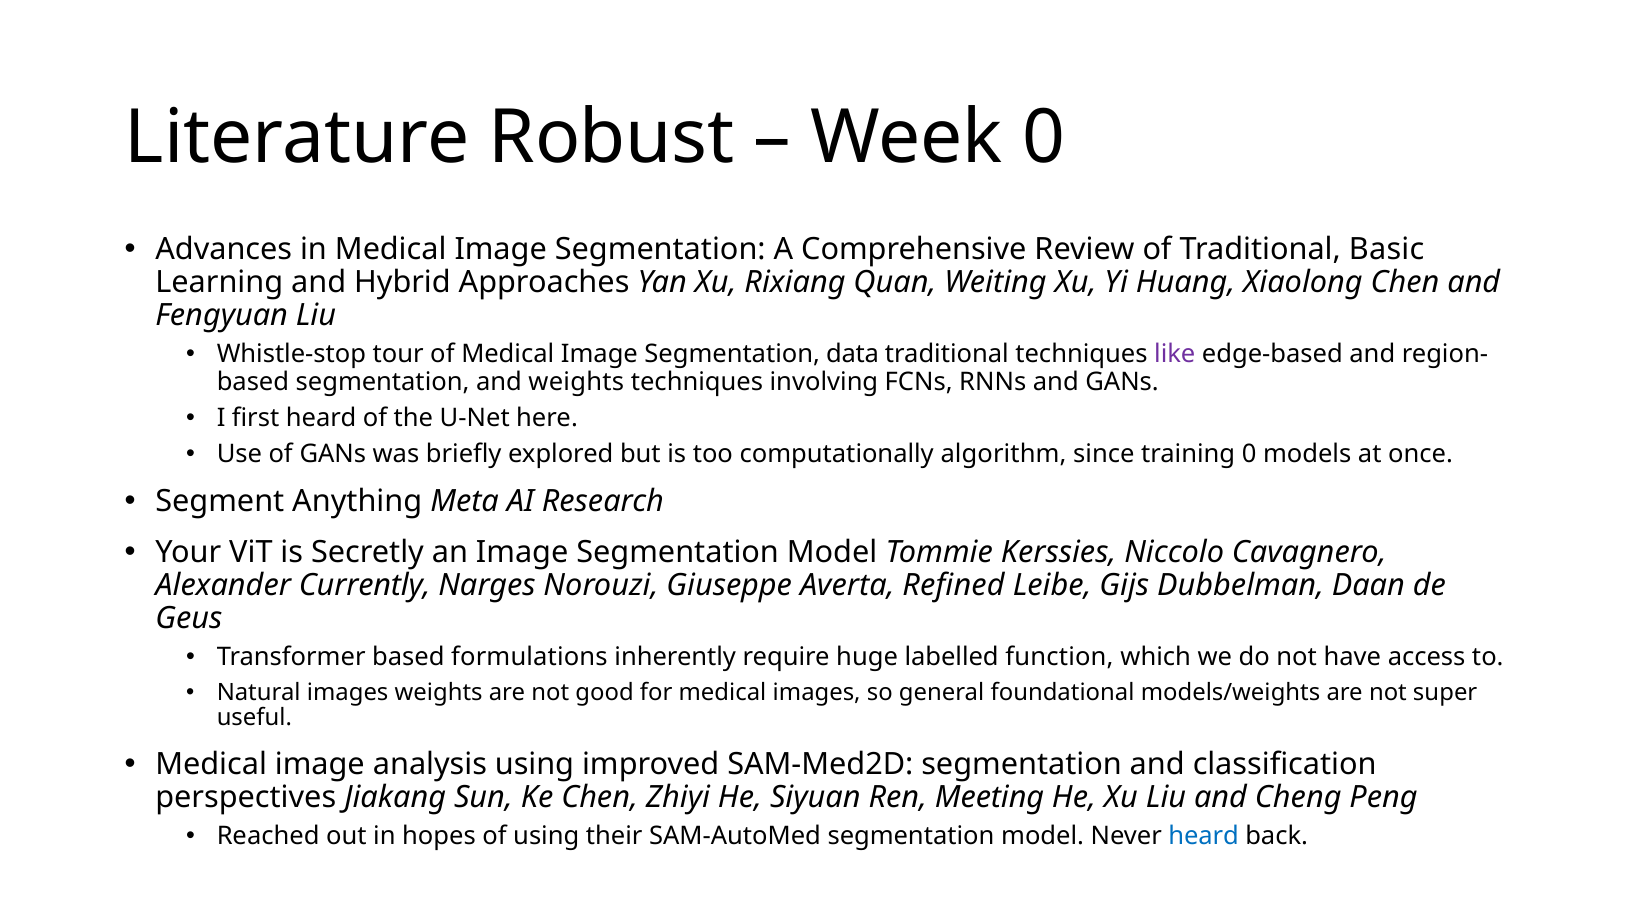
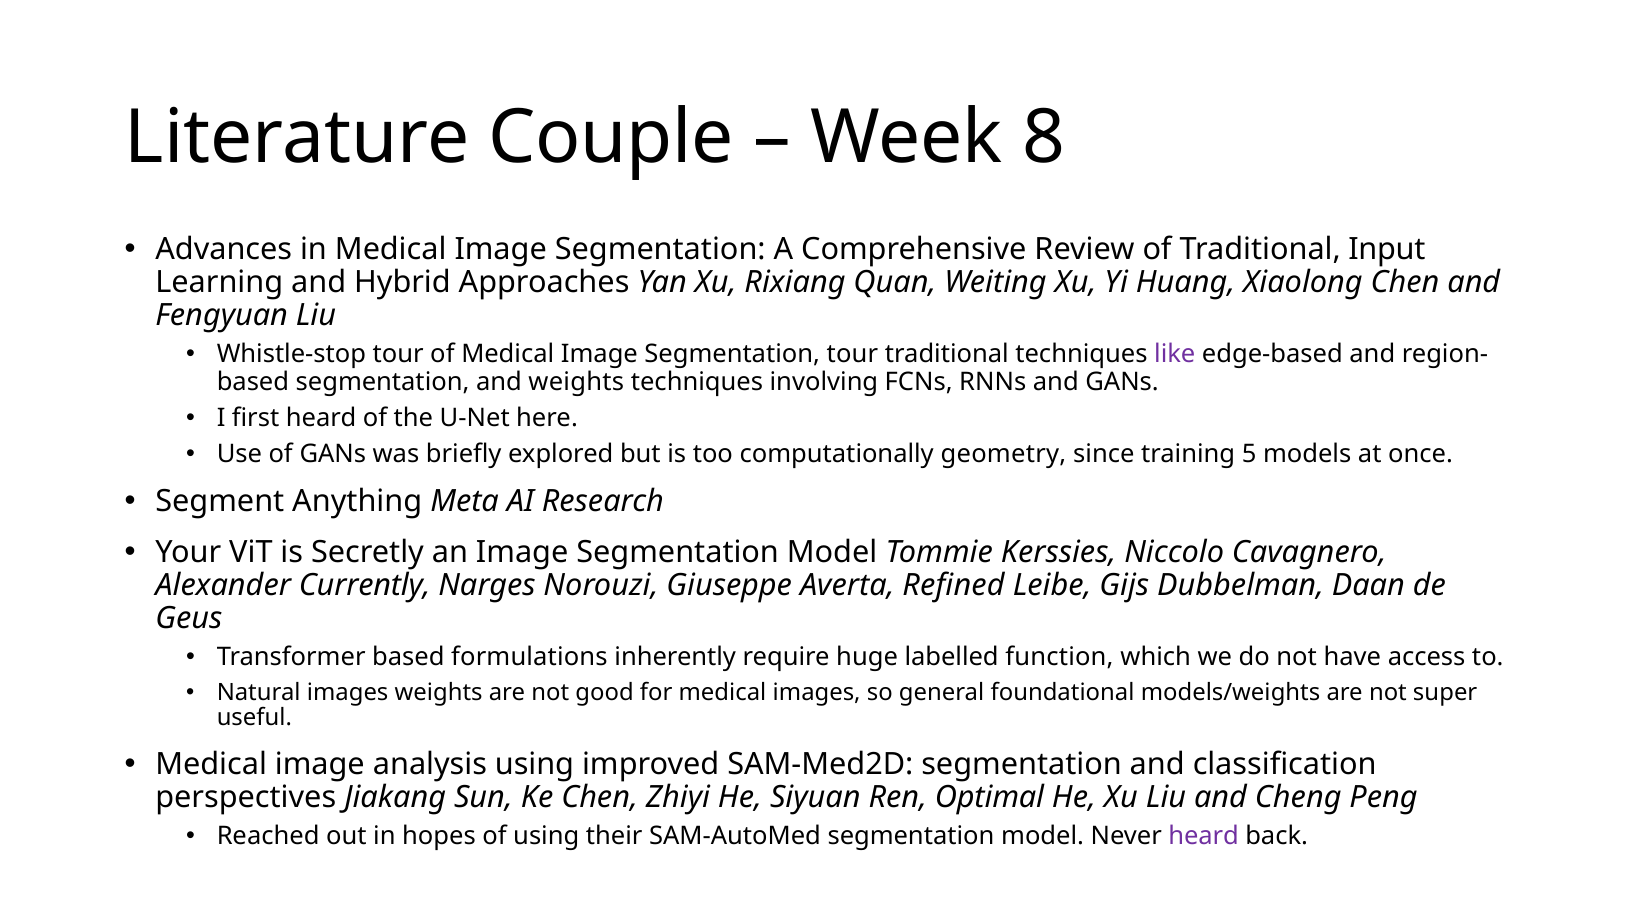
Robust: Robust -> Couple (611, 137)
Week 0: 0 -> 8 (1044, 137)
Basic: Basic -> Input (1387, 249)
Segmentation data: data -> tour (852, 355)
algorithm: algorithm -> geometry (1003, 454)
training 0: 0 -> 5 (1249, 454)
Meeting: Meeting -> Optimal (990, 798)
heard colour: blue -> purple (1204, 837)
